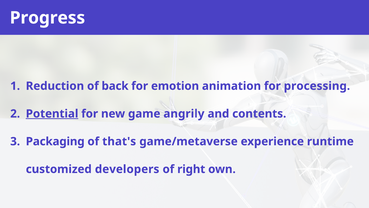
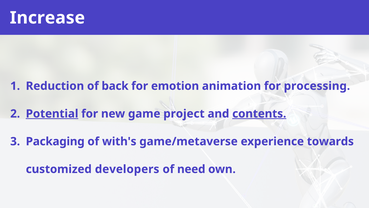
Progress: Progress -> Increase (47, 18)
angrily: angrily -> project (184, 114)
contents underline: none -> present (259, 114)
that's: that's -> with's (119, 141)
runtime: runtime -> towards (330, 141)
right: right -> need (191, 169)
